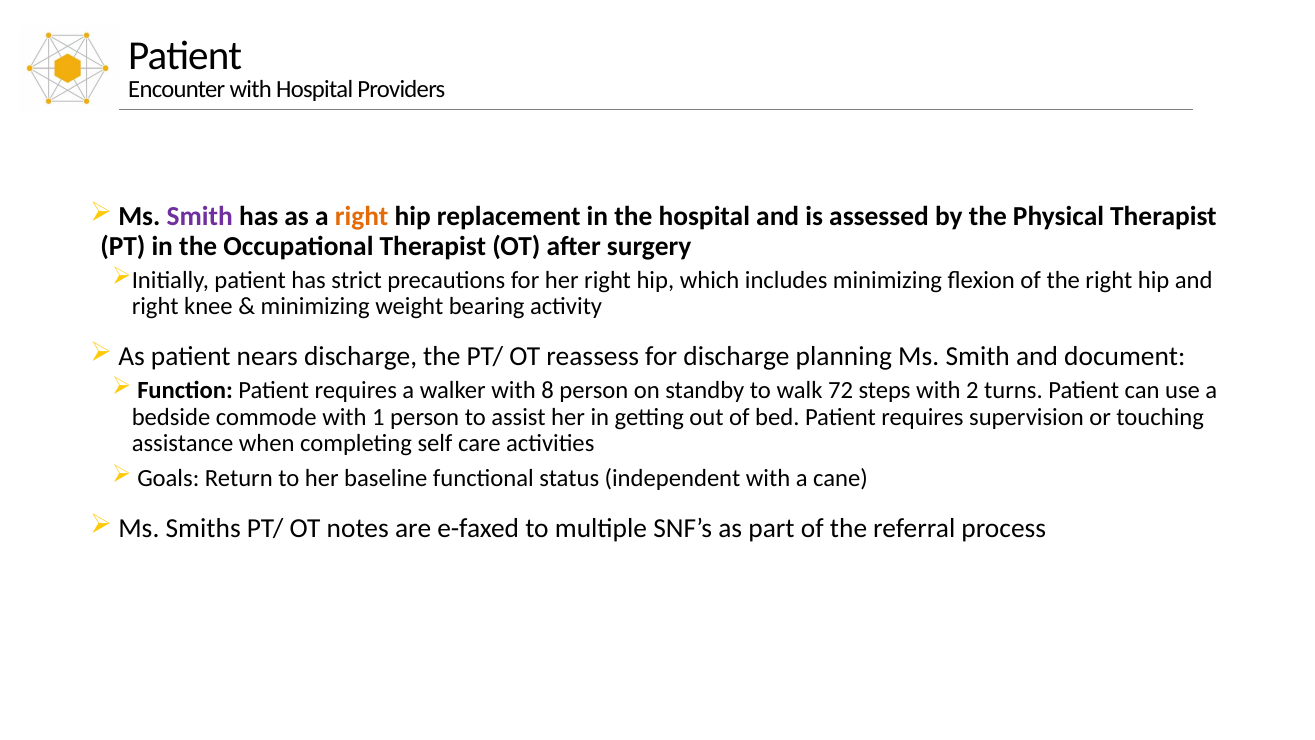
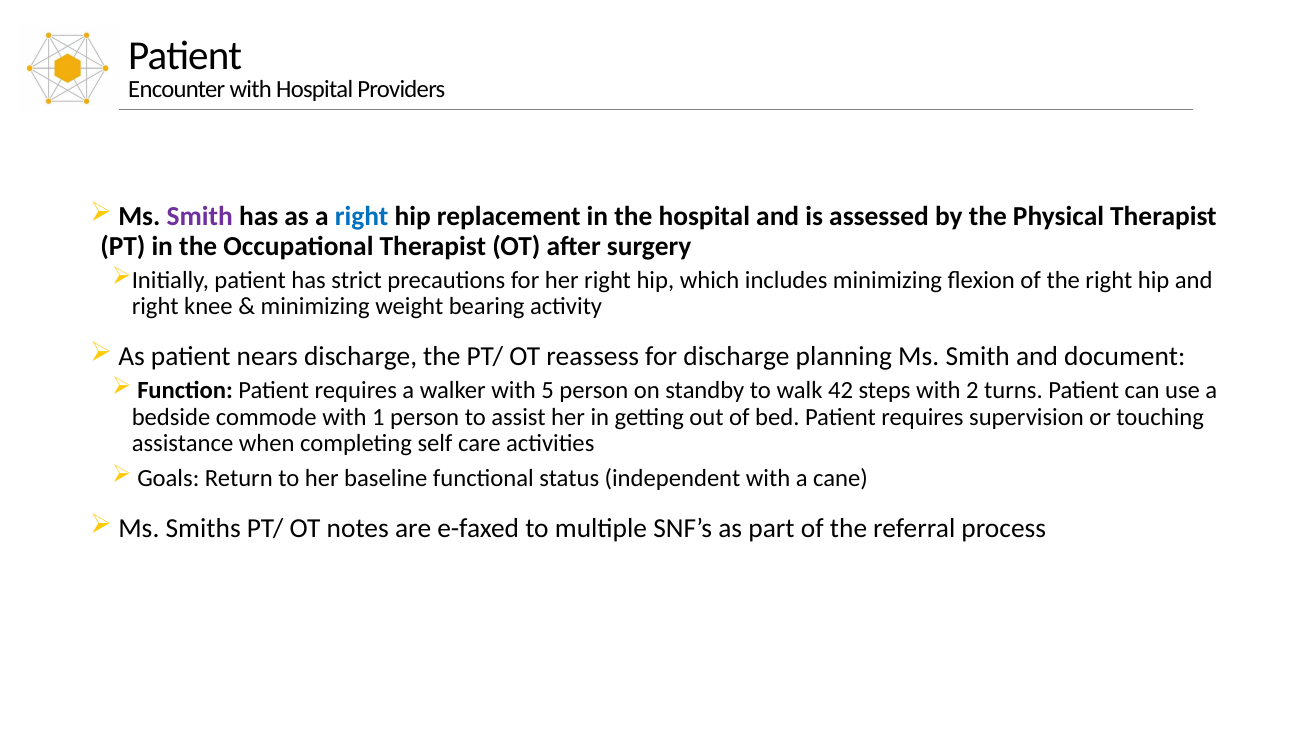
right colour: orange -> blue (362, 217)
8: 8 -> 5 (548, 390)
72: 72 -> 42 (841, 390)
